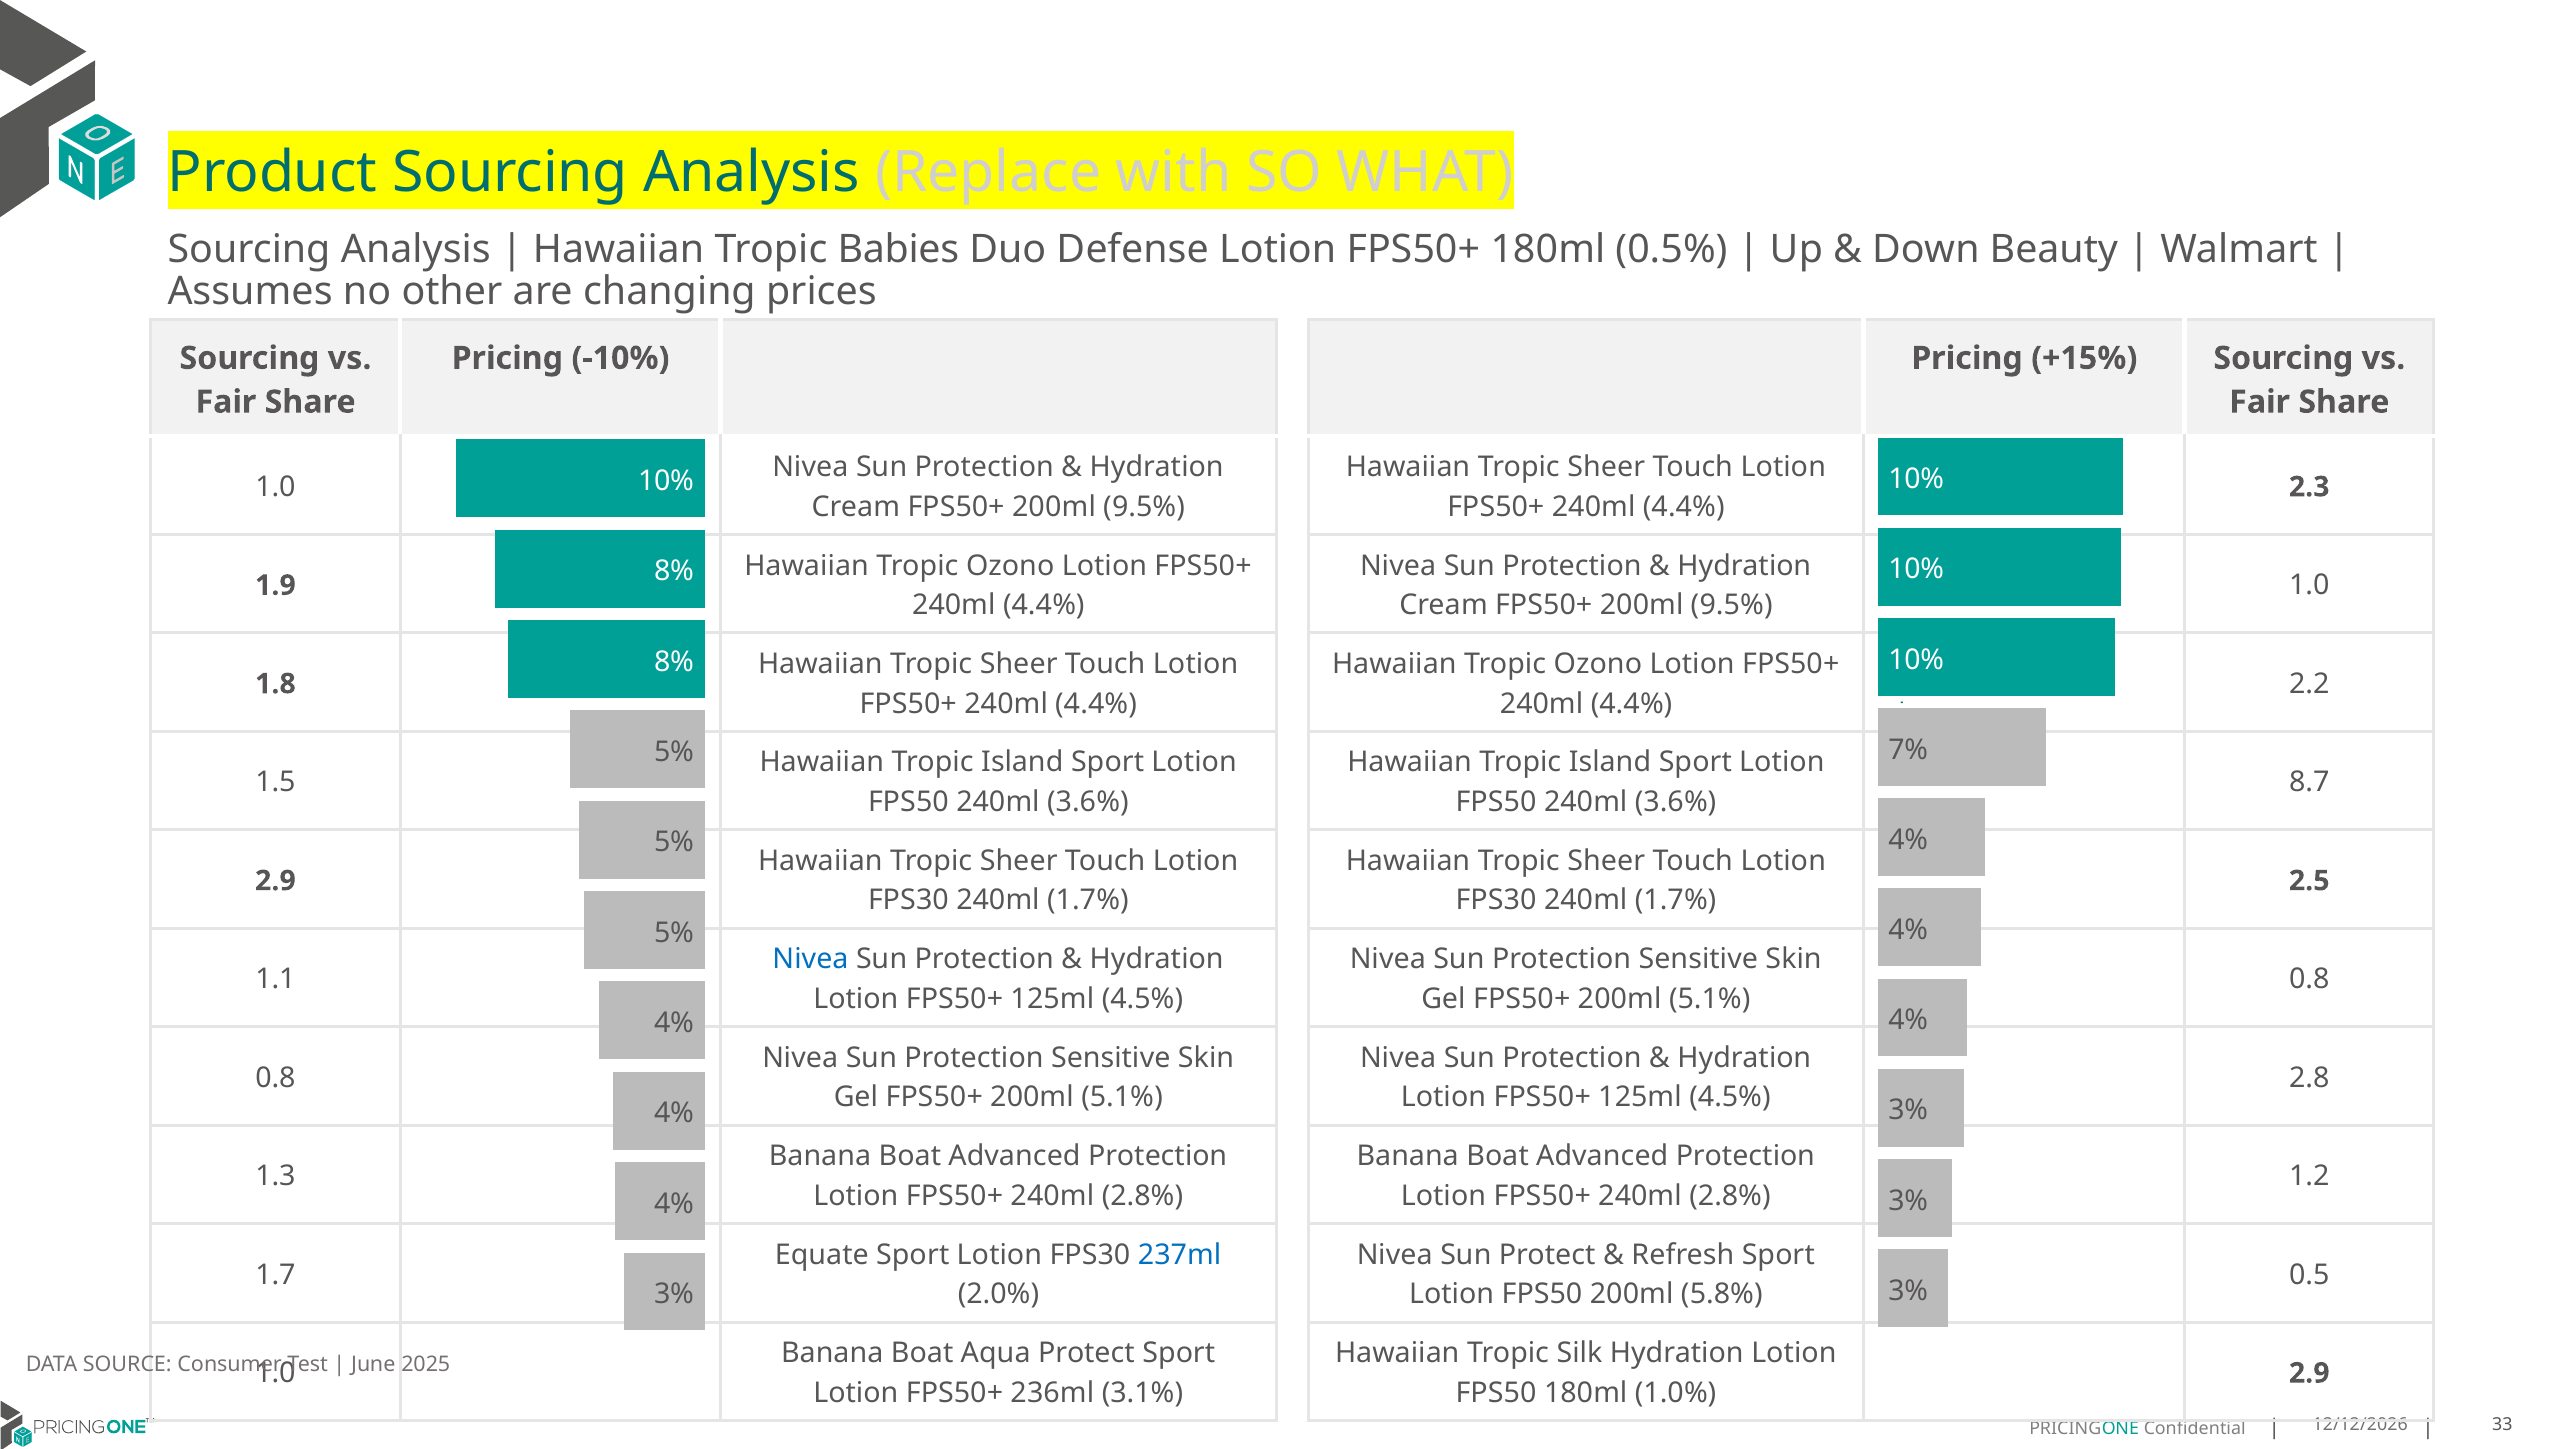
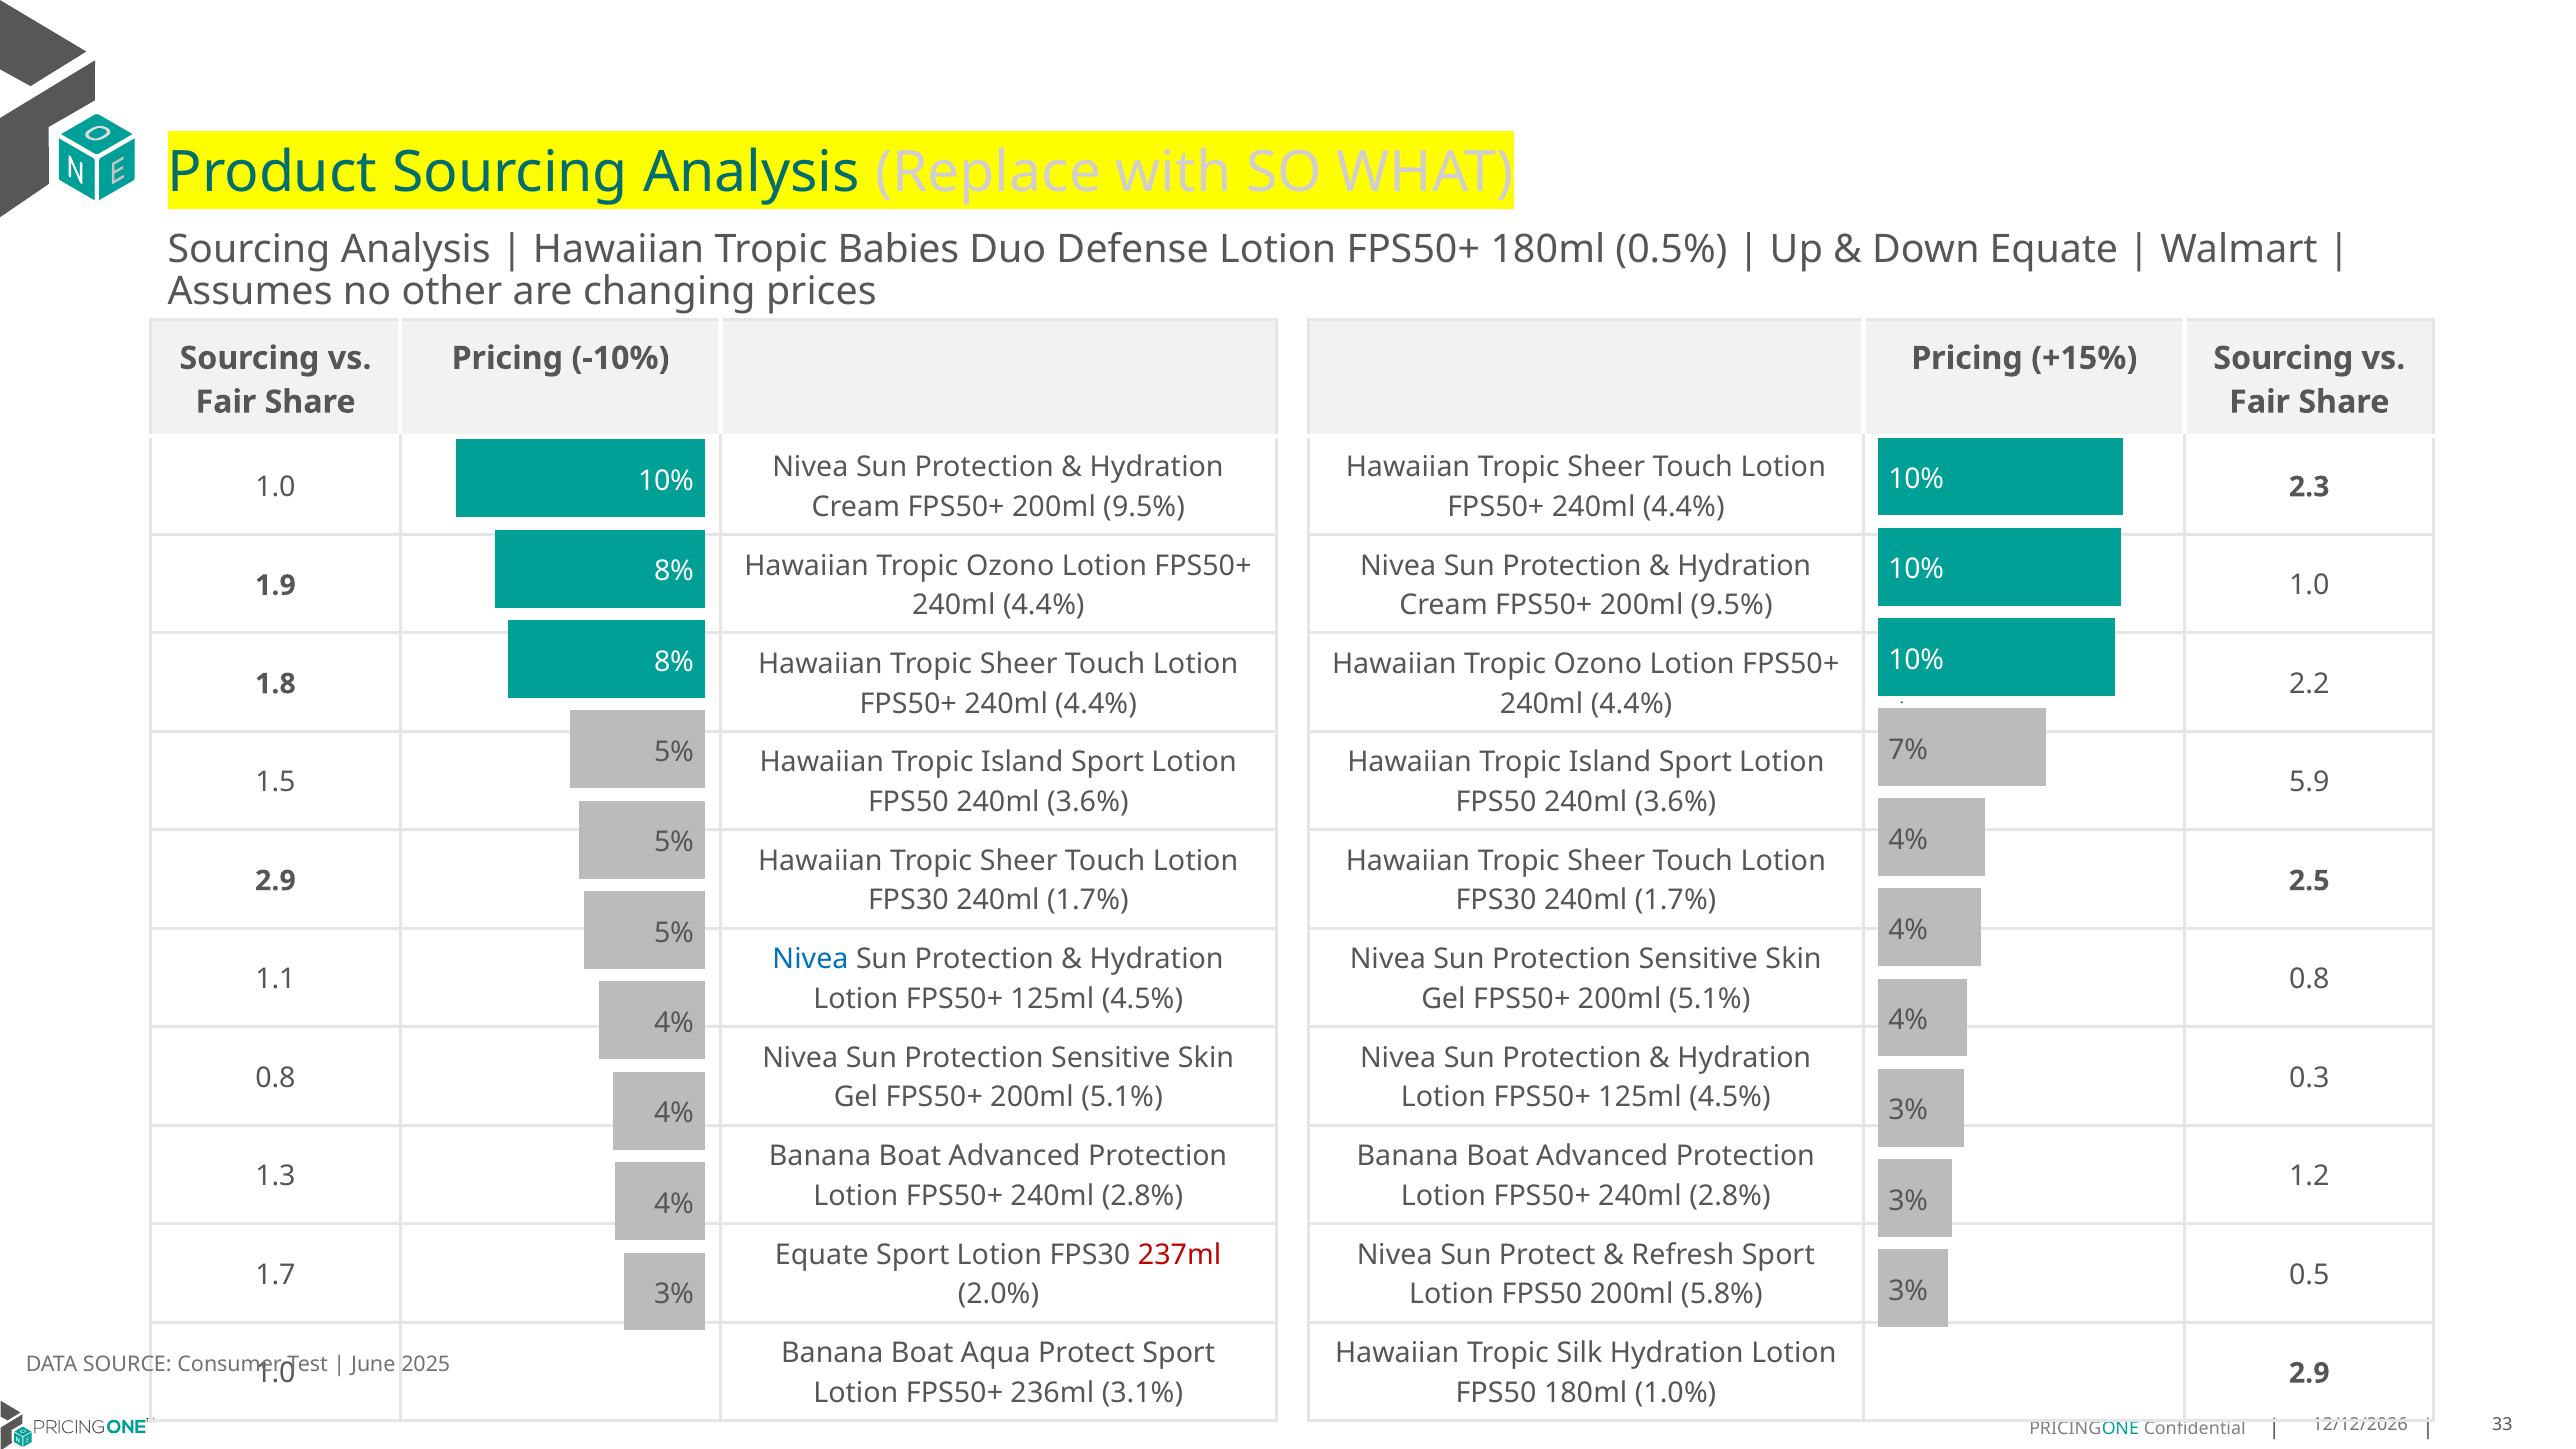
Down Beauty: Beauty -> Equate (2054, 249)
8.7: 8.7 -> 5.9 (2309, 782)
2.8: 2.8 -> 0.3 (2309, 1078)
237ml colour: blue -> red (1180, 1255)
